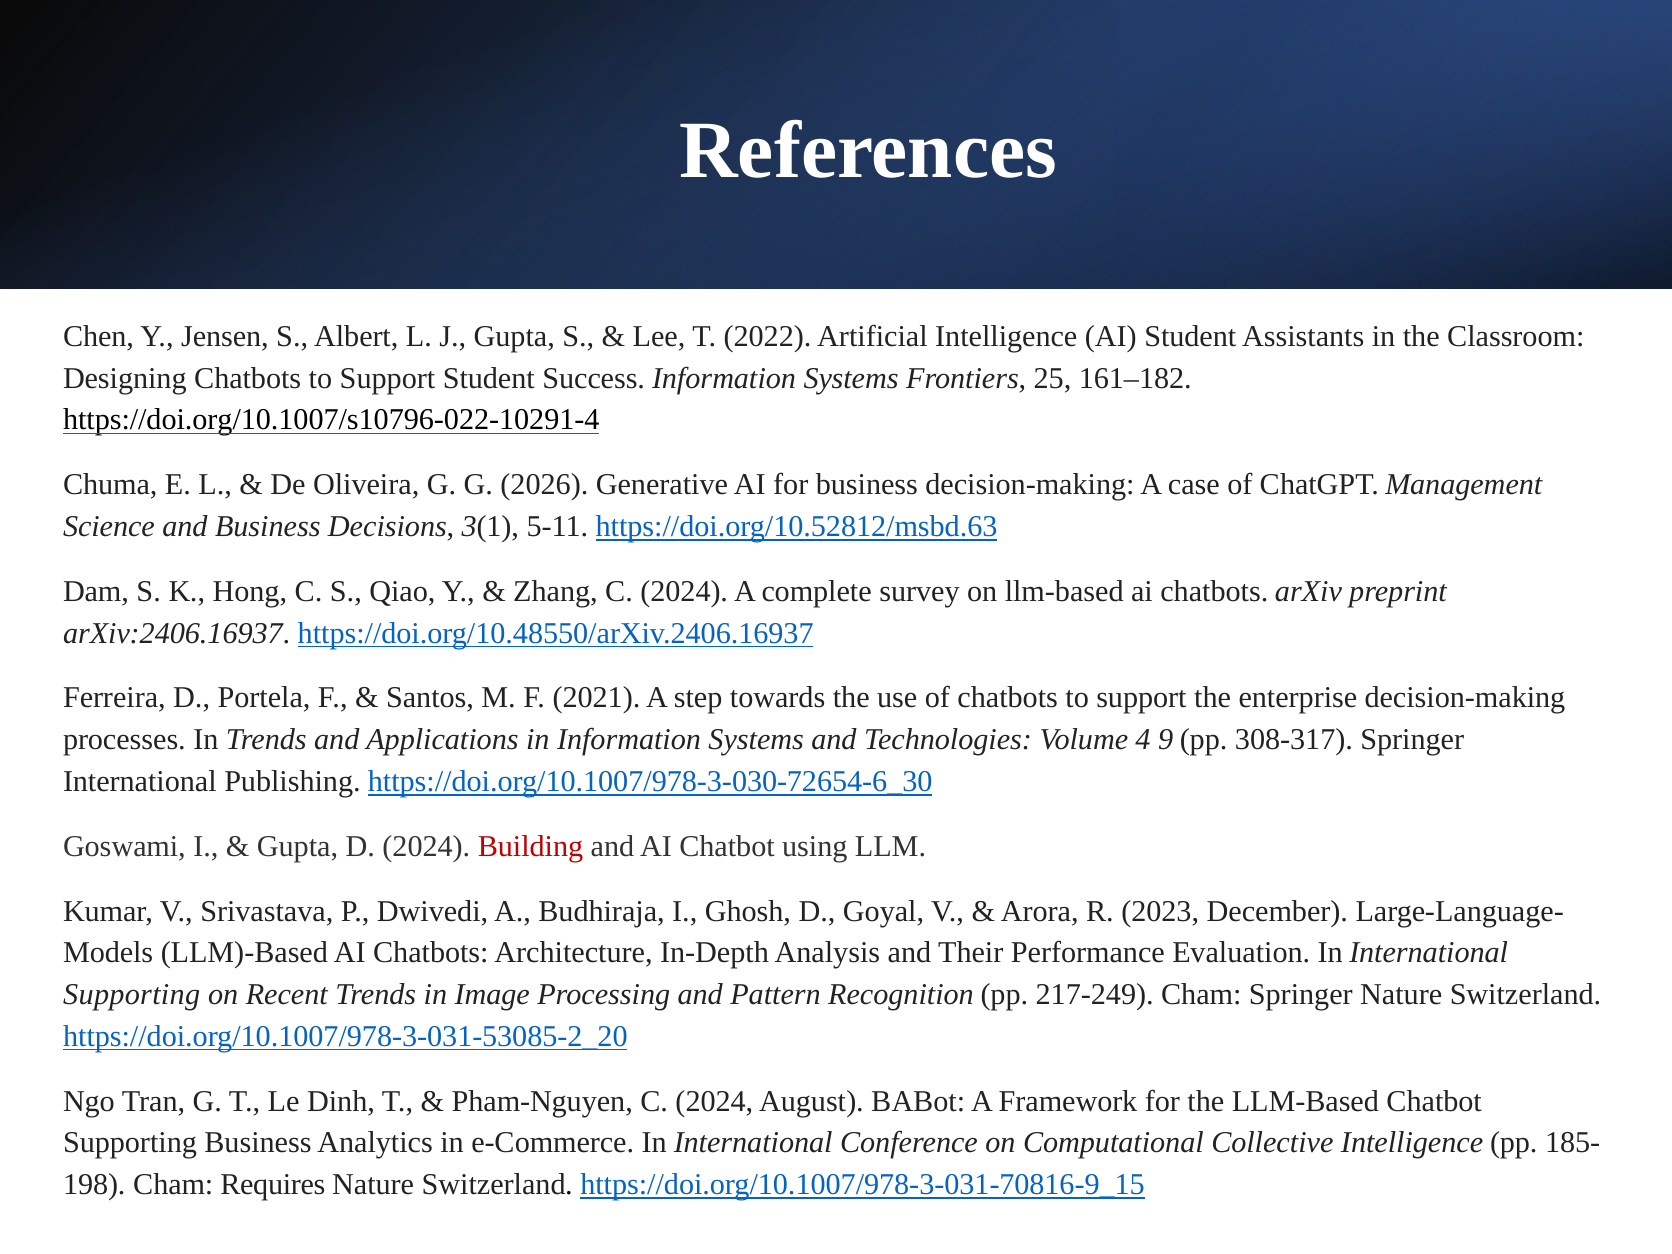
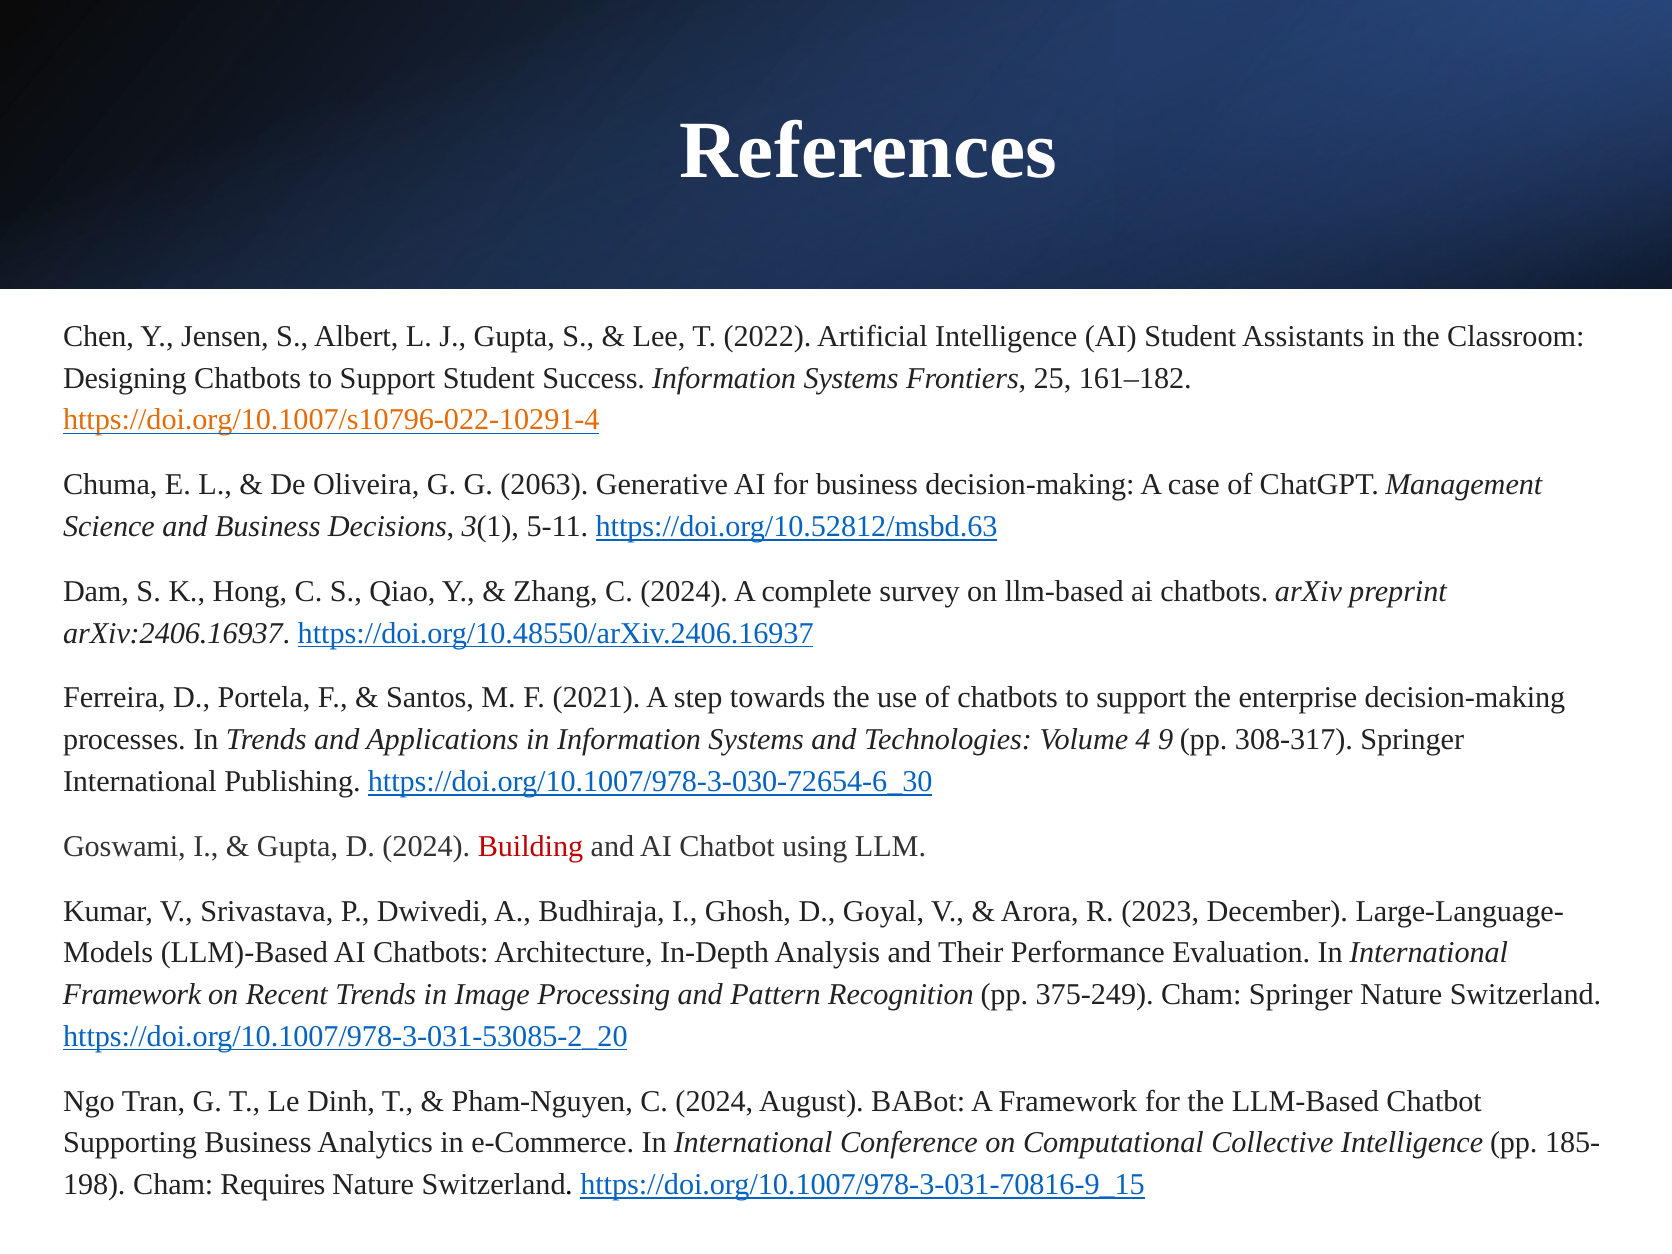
https://doi.org/10.1007/s10796-022-10291-4 colour: black -> orange (331, 420)
2026: 2026 -> 2063 (544, 485)
Supporting: Supporting -> Framework (132, 994)
217-249: 217-249 -> 375-249 (1095, 994)
